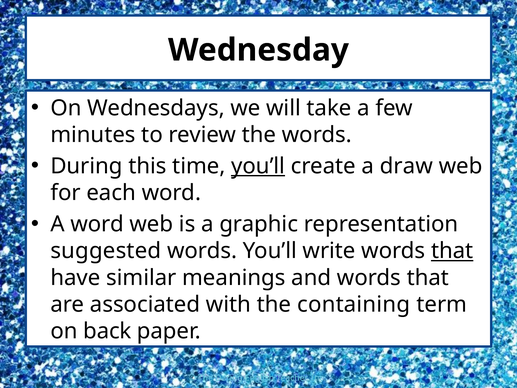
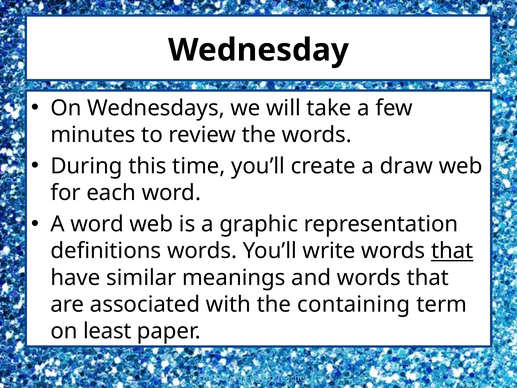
you’ll underline: present -> none (258, 166)
suggested: suggested -> definitions (106, 251)
back: back -> least (107, 331)
